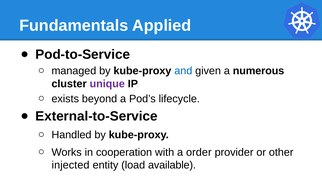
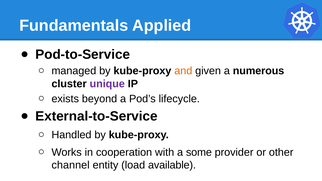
and colour: blue -> orange (183, 71)
order: order -> some (199, 152)
injected: injected -> channel (71, 165)
